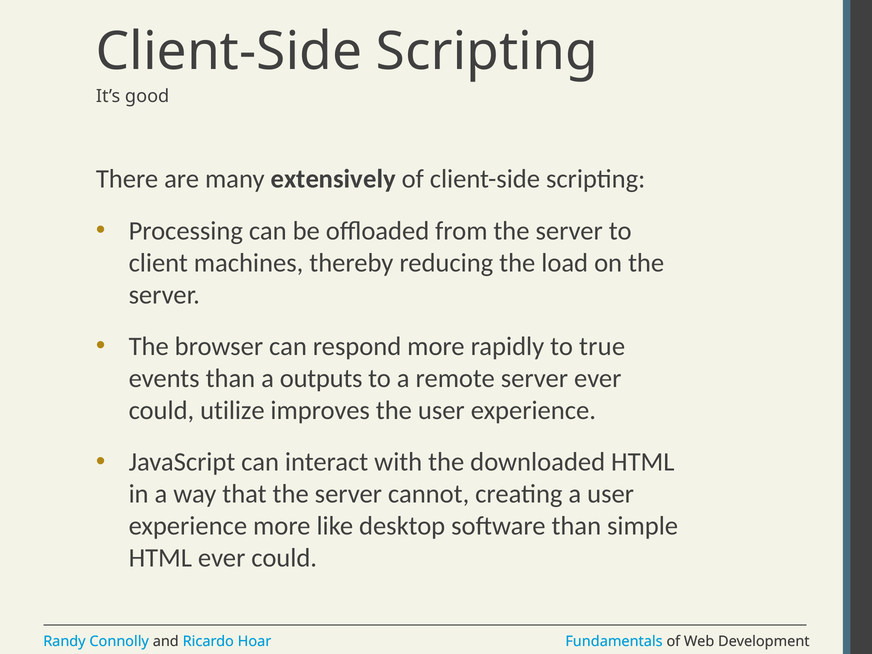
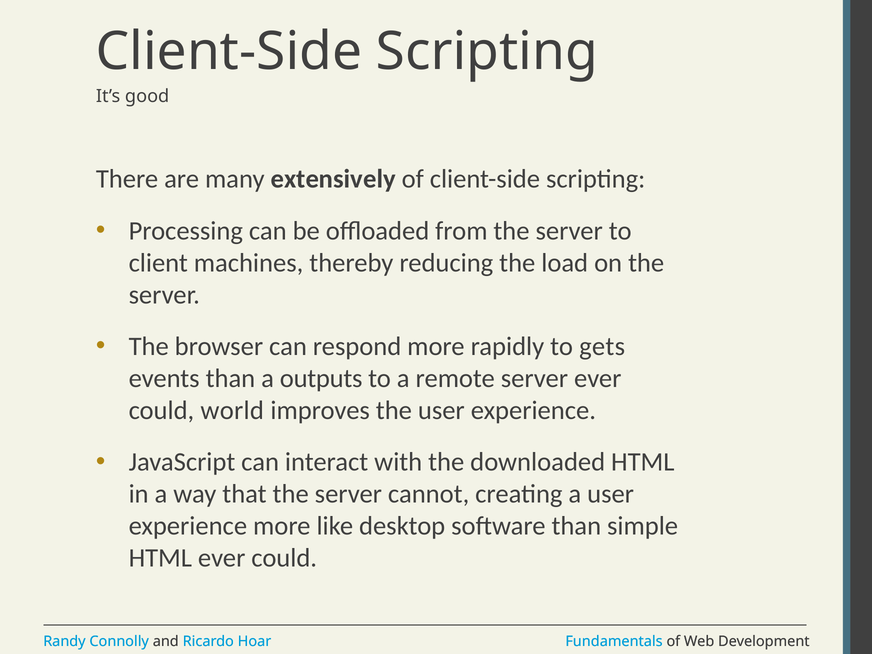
true: true -> gets (602, 347)
utilize: utilize -> world (232, 410)
